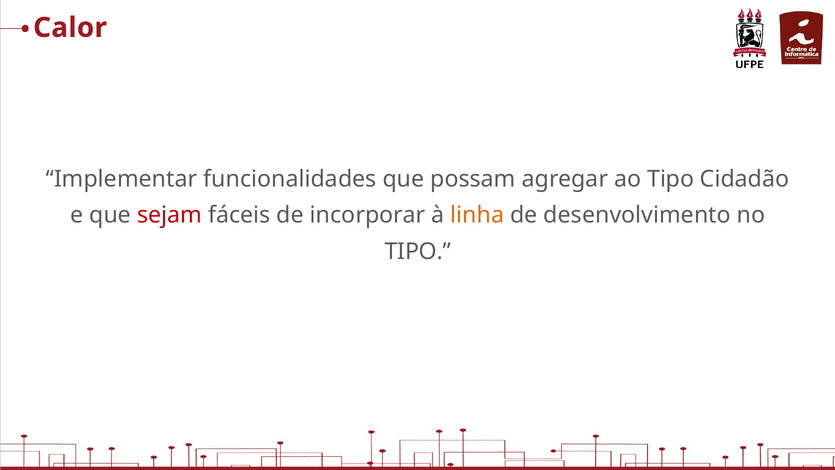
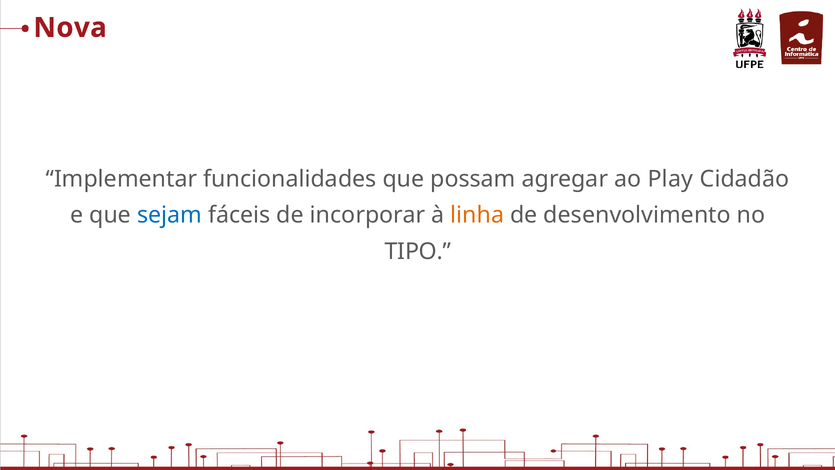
Calor: Calor -> Nova (70, 28)
ao Tipo: Tipo -> Play (670, 179)
sejam colour: red -> blue (170, 215)
